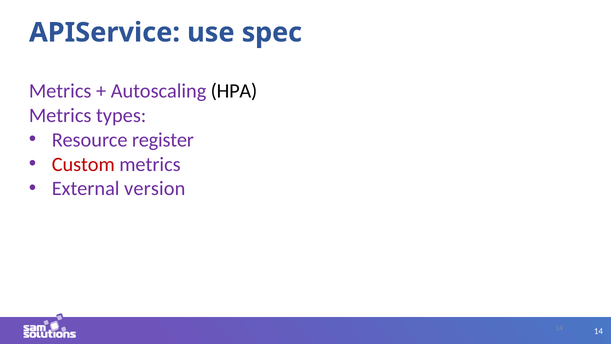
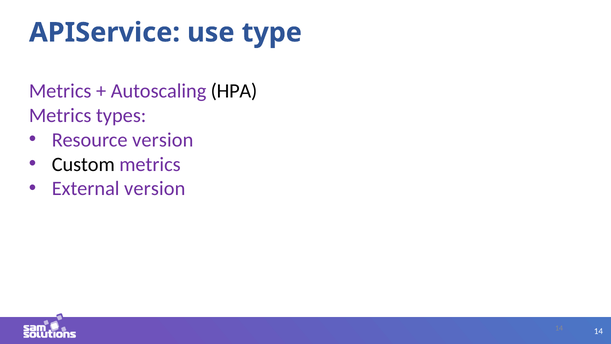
spec: spec -> type (272, 33)
Resource register: register -> version (163, 140)
Custom colour: red -> black (83, 164)
